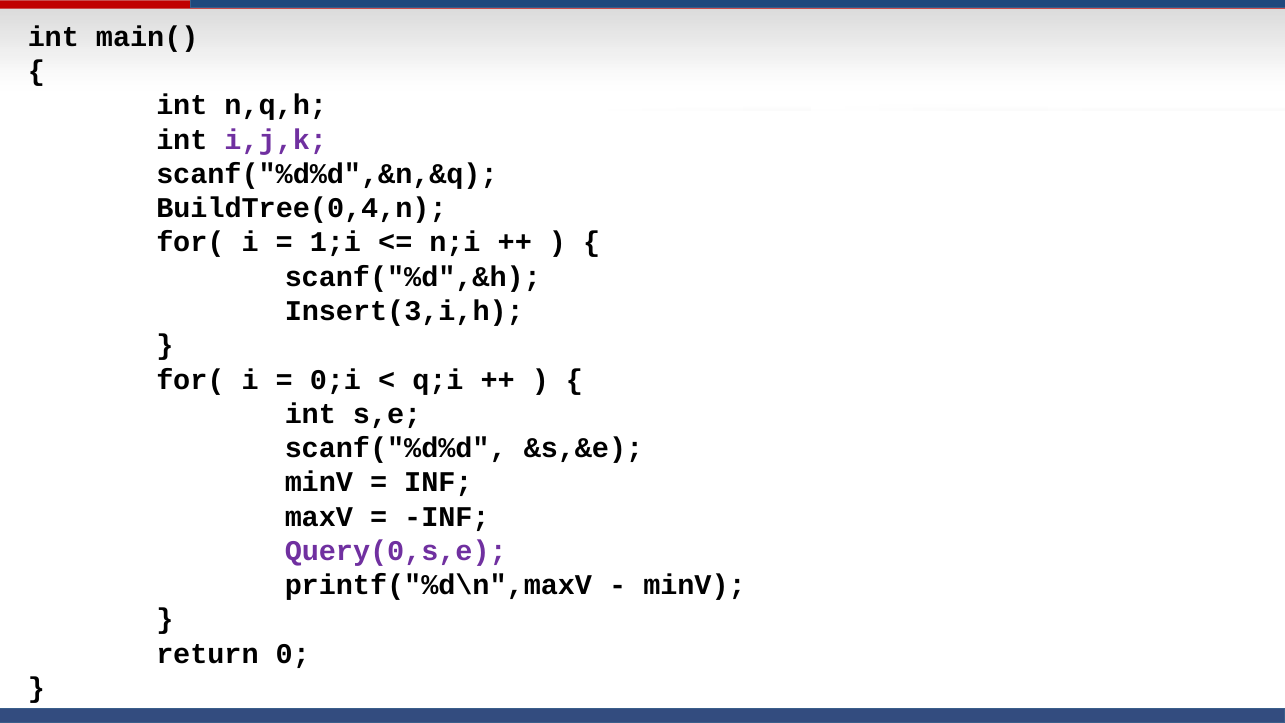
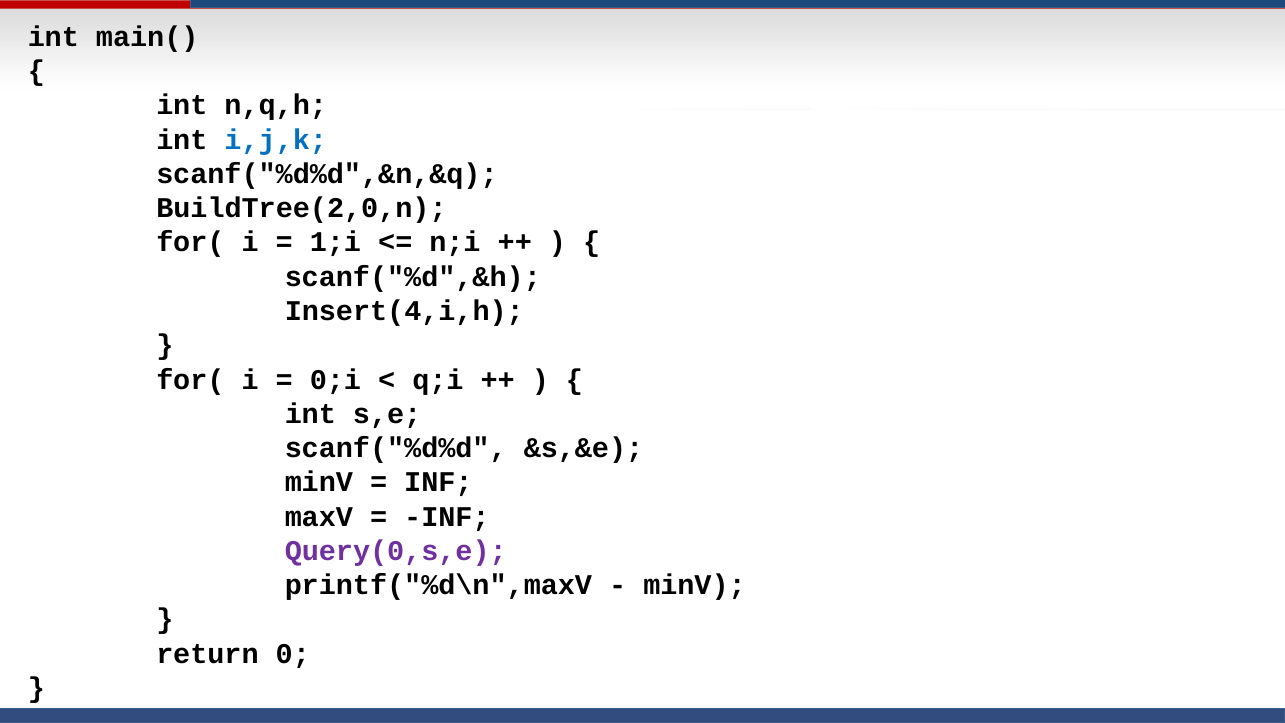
i,j,k colour: purple -> blue (276, 140)
BuildTree(0,4,n: BuildTree(0,4,n -> BuildTree(2,0,n (301, 208)
Insert(3,i,h: Insert(3,i,h -> Insert(4,i,h (404, 311)
